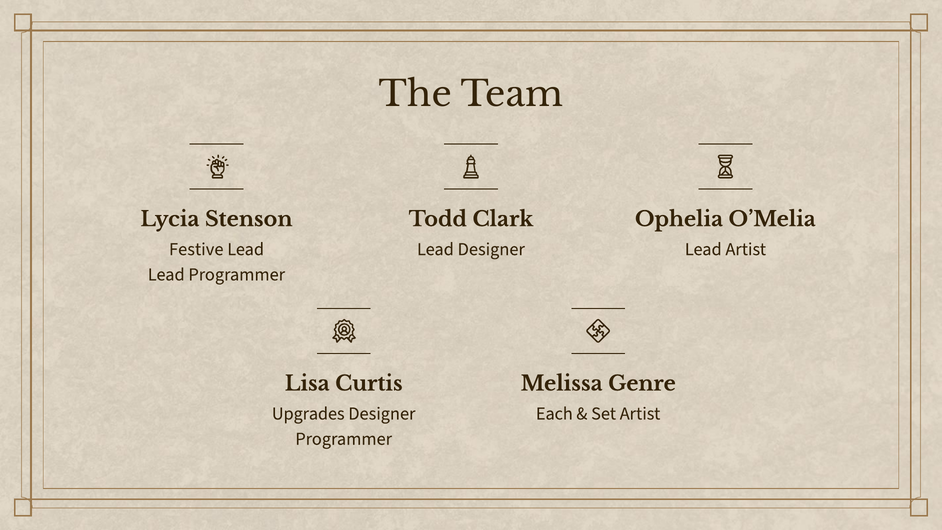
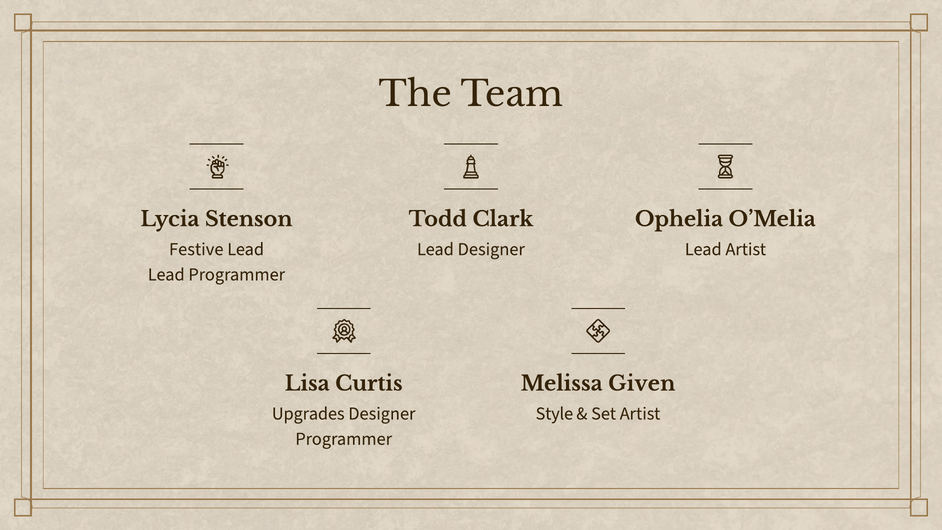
Genre: Genre -> Given (642, 384)
Each: Each -> Style (554, 413)
